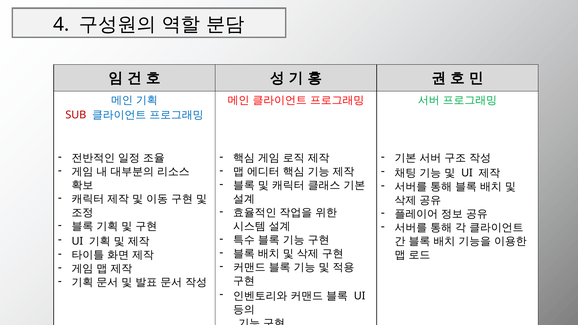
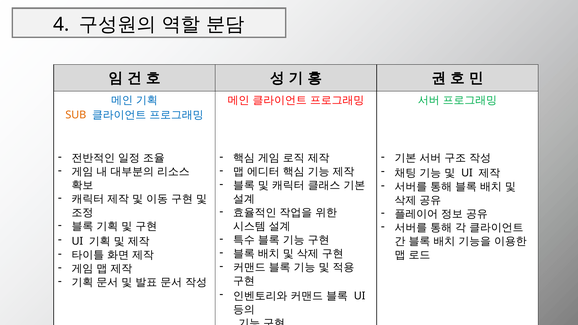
SUB colour: red -> orange (76, 115)
